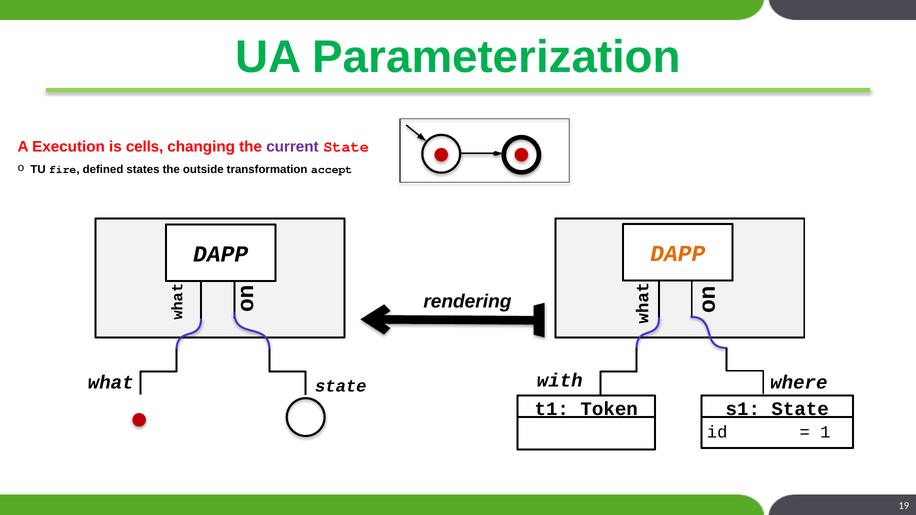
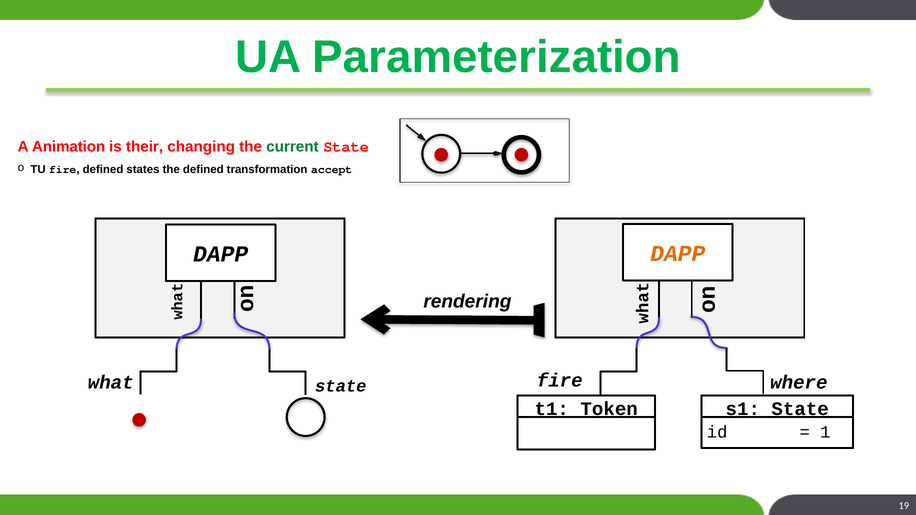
Execution: Execution -> Animation (69, 147)
cells: cells -> their (145, 147)
current colour: purple -> green (292, 147)
the outside: outside -> defined (203, 169)
with: with -> fire (560, 380)
